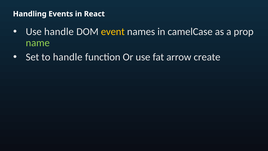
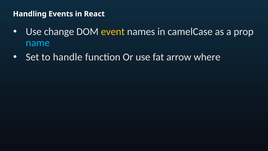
Use handle: handle -> change (59, 32)
name colour: light green -> light blue (38, 43)
create: create -> where (207, 57)
